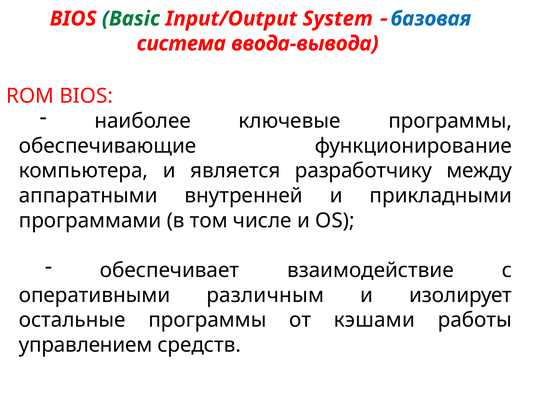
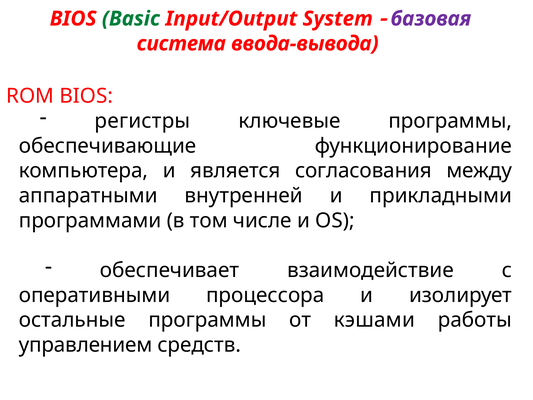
базовая colour: blue -> purple (431, 19)
наиболее: наиболее -> регистры (142, 121)
разработчику: разработчику -> согласования (364, 171)
различным: различным -> процессора (265, 295)
